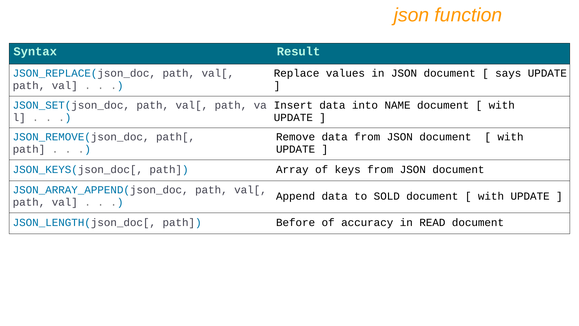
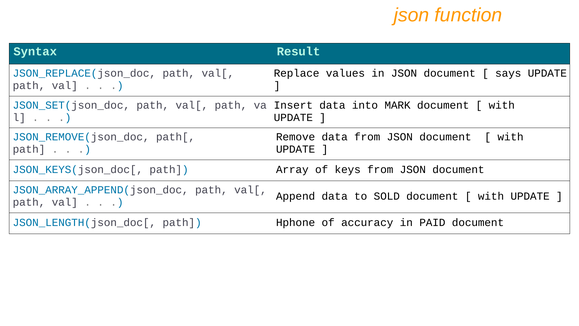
NAME: NAME -> MARK (398, 105)
Before: Before -> Hphone (296, 222)
READ: READ -> PAID (432, 222)
